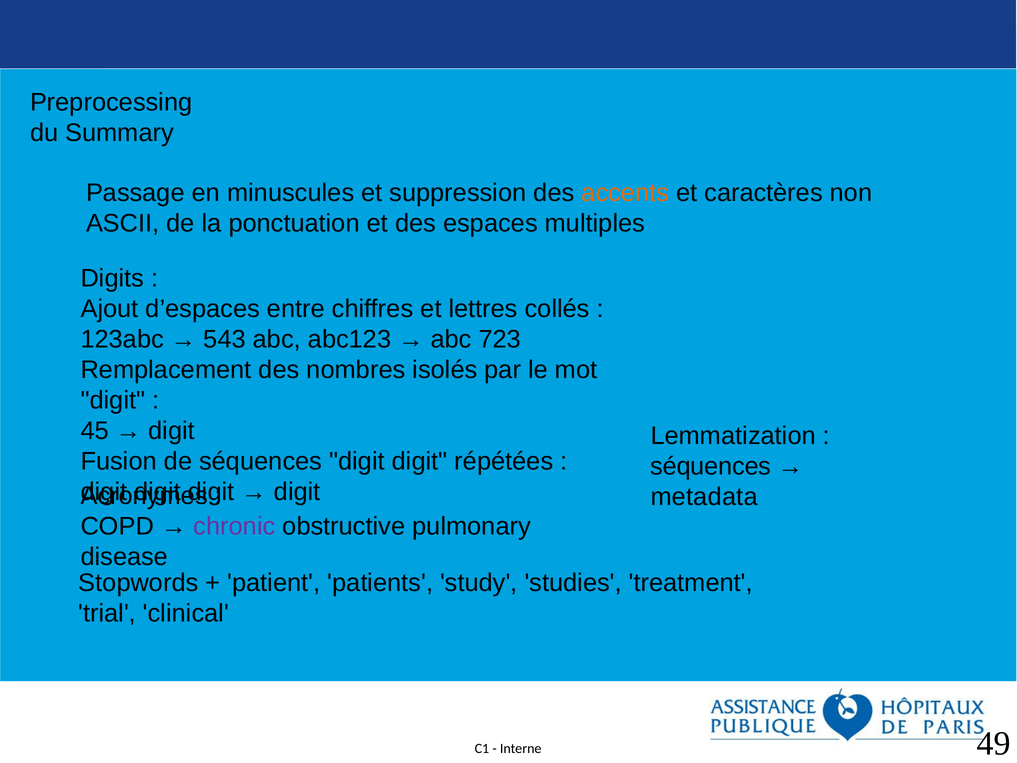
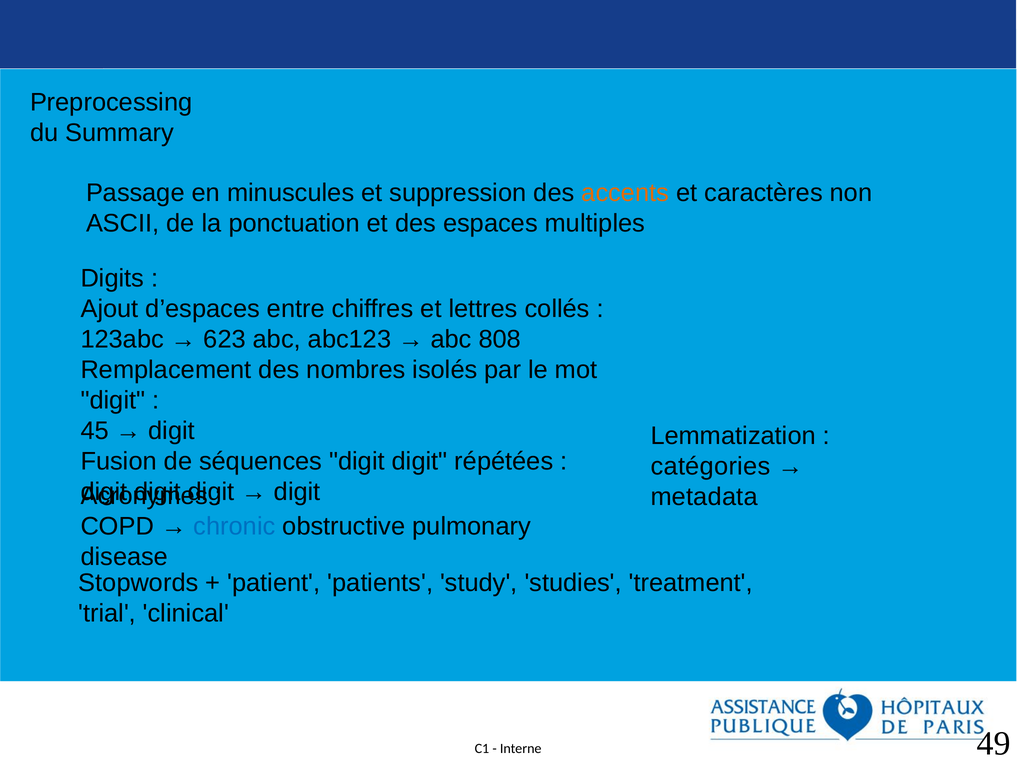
543: 543 -> 623 (225, 339)
723: 723 -> 808 (500, 339)
séquences: séquences -> catégories (710, 466)
chronic colour: purple -> blue (234, 526)
